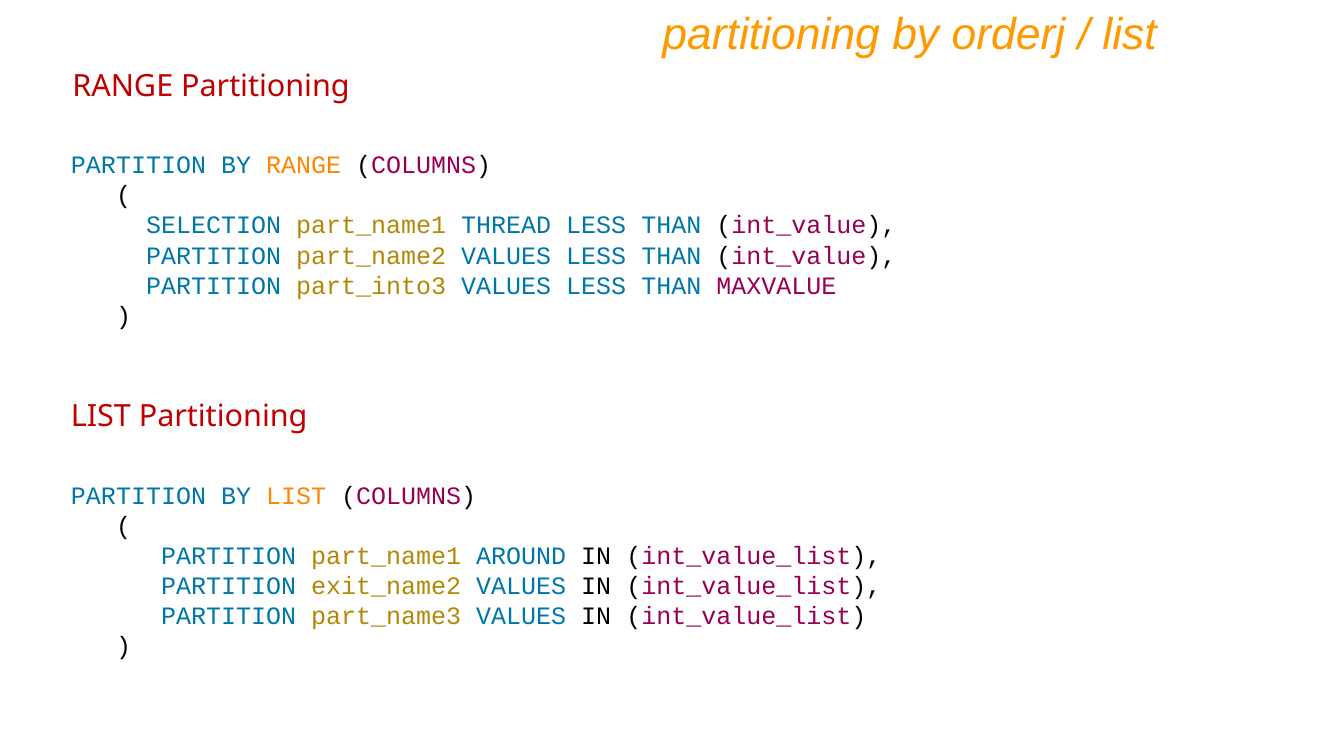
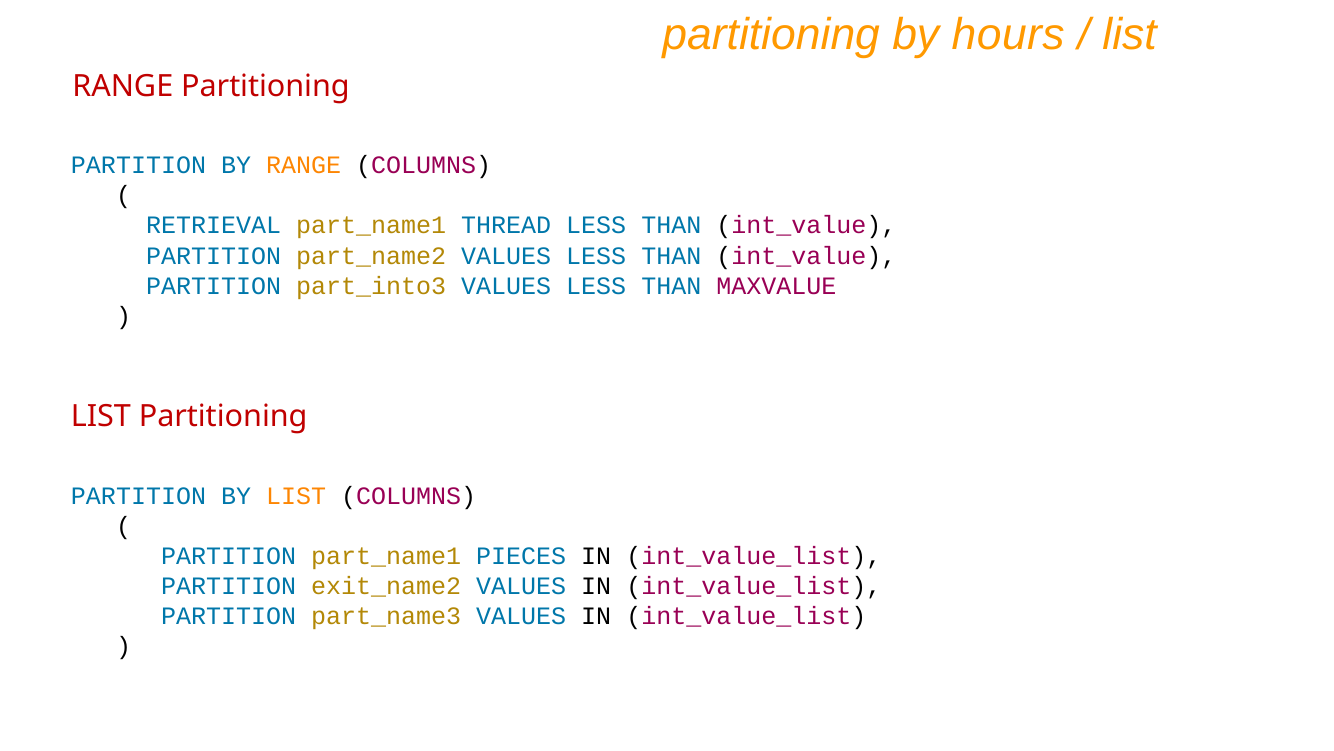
orderj: orderj -> hours (1008, 35)
SELECTION: SELECTION -> RETRIEVAL (214, 226)
AROUND: AROUND -> PIECES (521, 556)
